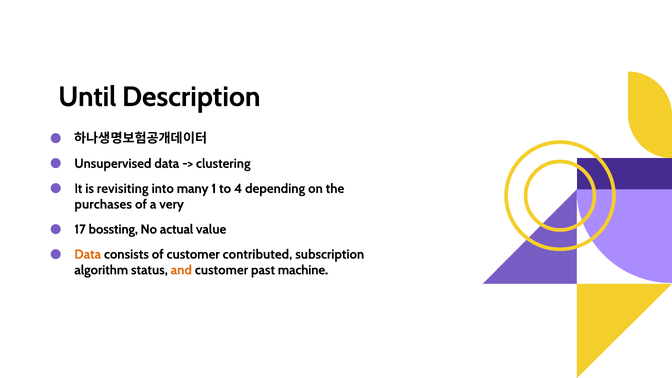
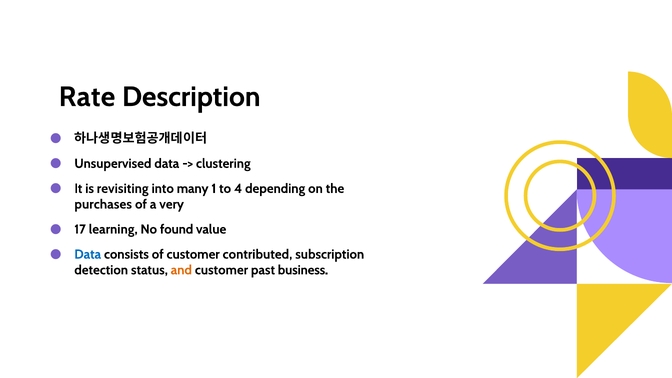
Until: Until -> Rate (87, 97)
bossting: bossting -> learning (113, 229)
actual: actual -> found (177, 229)
Data colour: orange -> blue (88, 254)
algorithm: algorithm -> detection (101, 270)
machine: machine -> business (303, 270)
